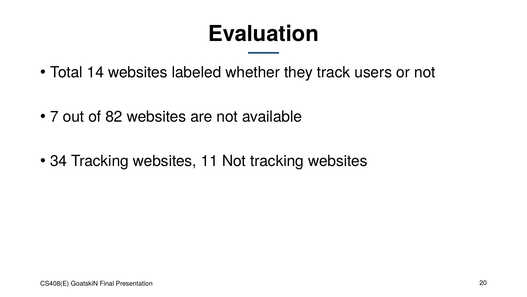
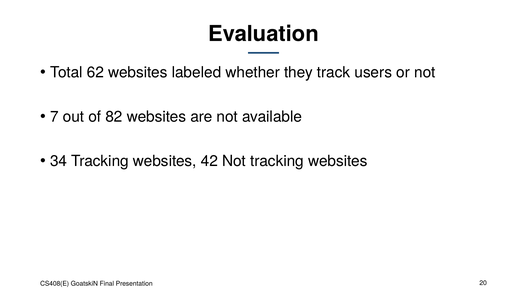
14: 14 -> 62 (95, 72)
11: 11 -> 42 (209, 161)
